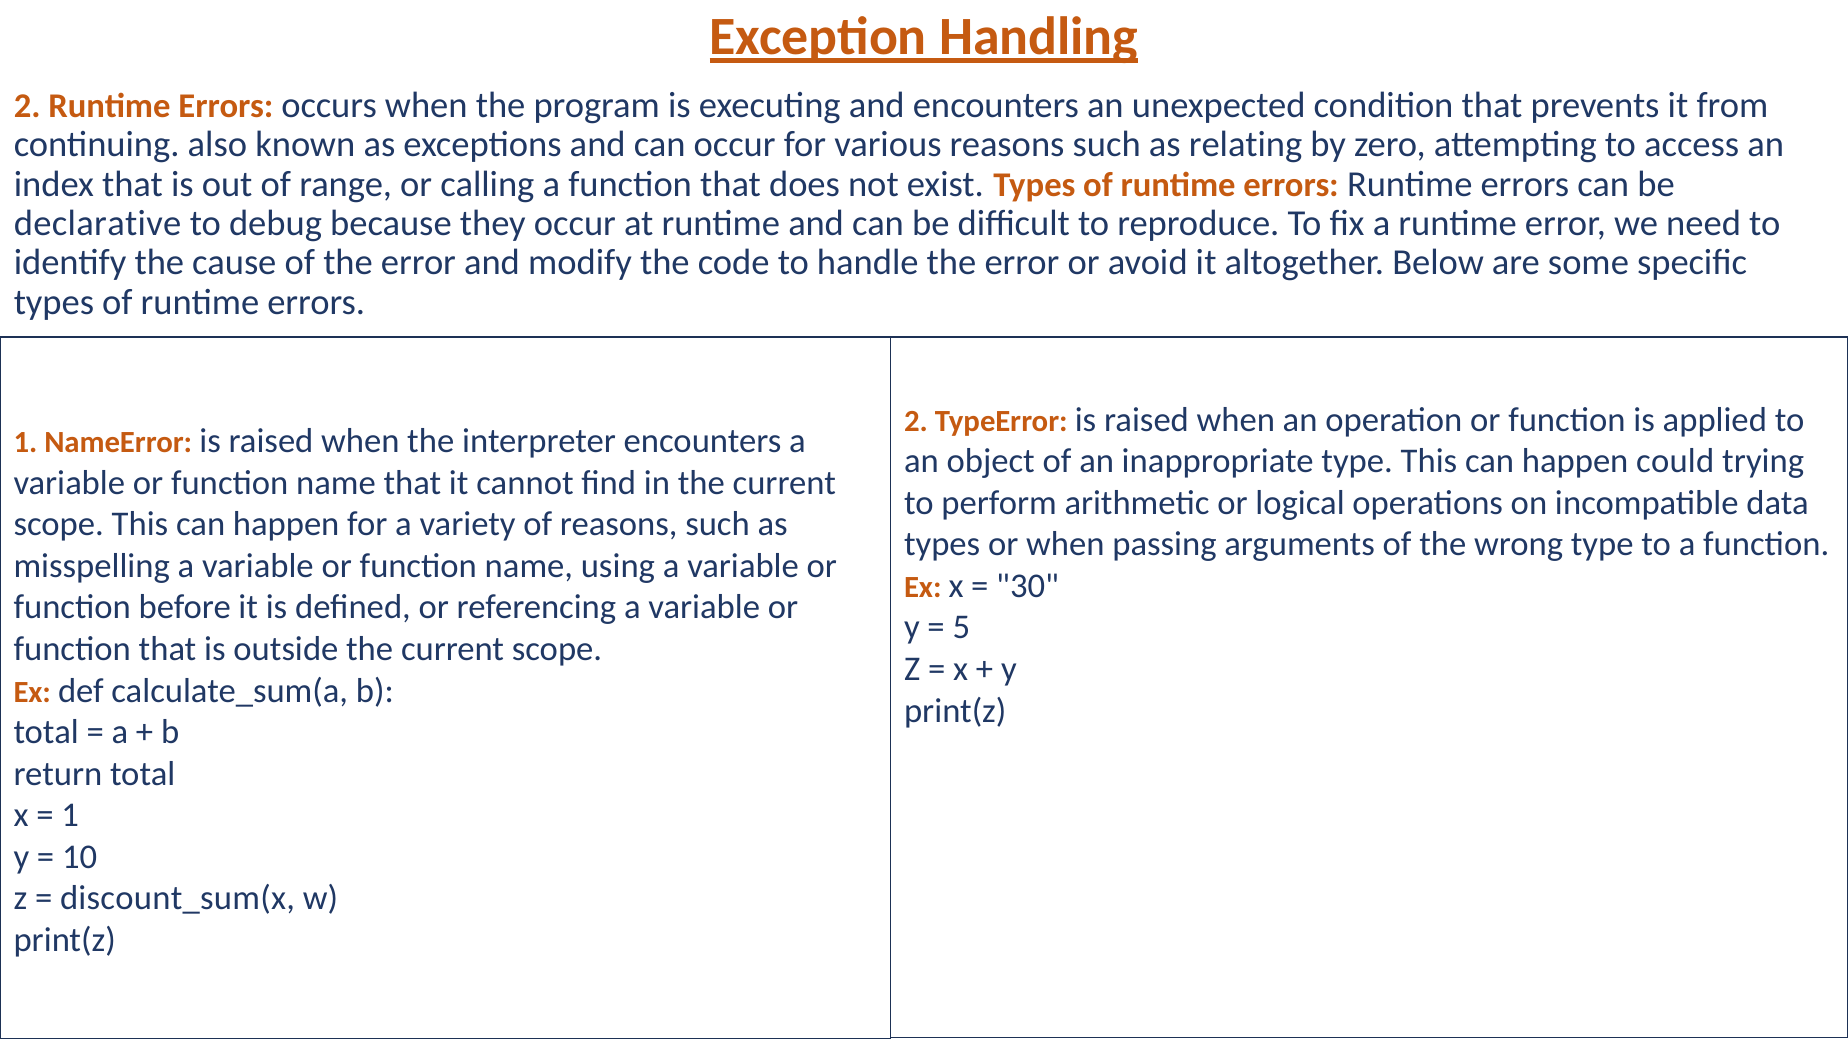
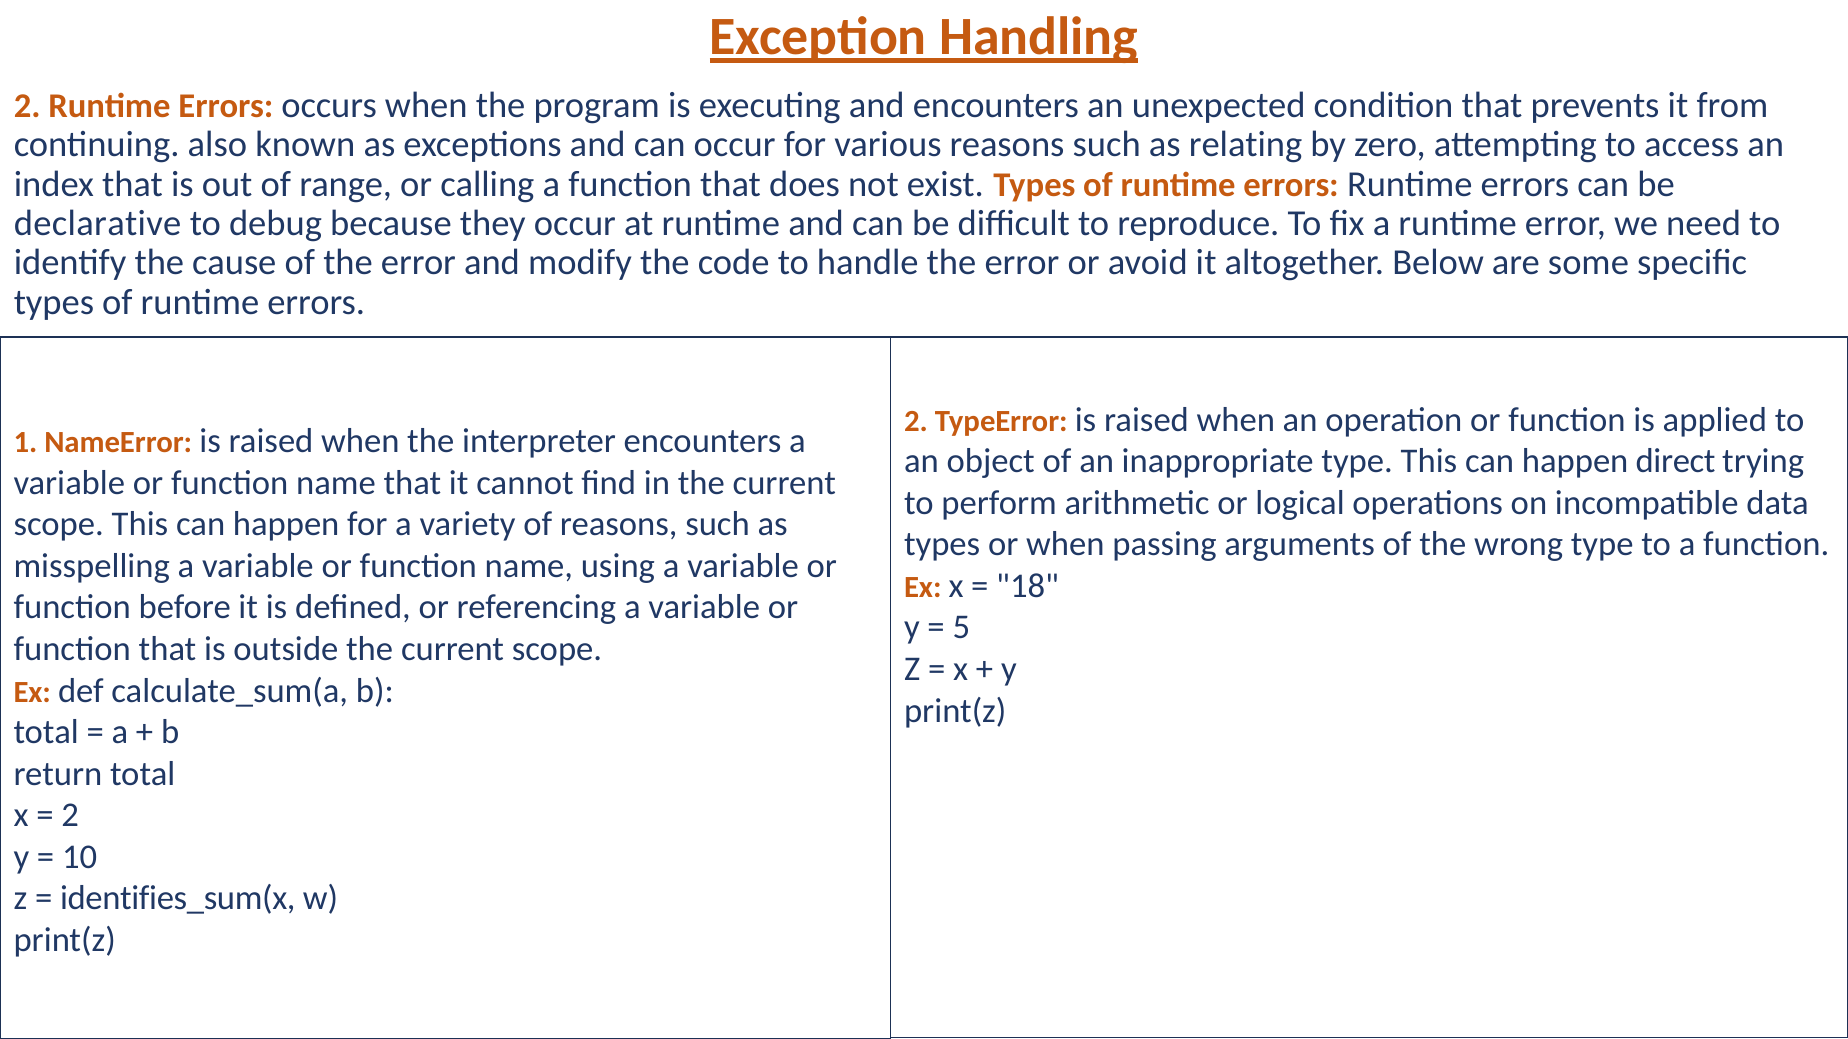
could: could -> direct (1676, 462)
30: 30 -> 18 (1028, 586)
1: 1 -> 2 (70, 816)
discount_sum(x: discount_sum(x -> identifies_sum(x (178, 899)
